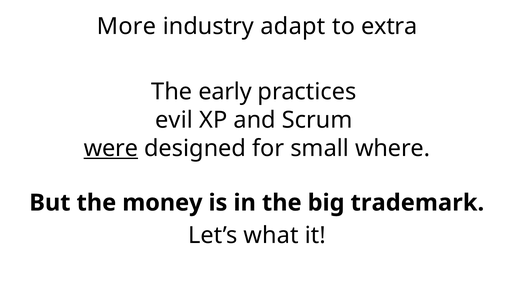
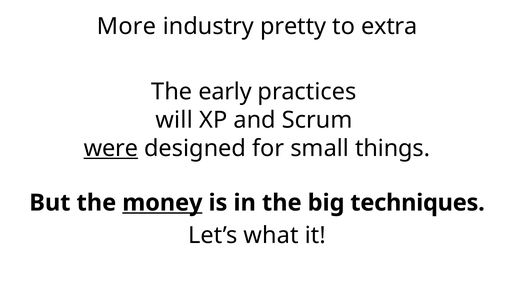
adapt: adapt -> pretty (293, 26)
evil: evil -> will (174, 120)
where: where -> things (393, 148)
money underline: none -> present (162, 203)
trademark: trademark -> techniques (418, 203)
